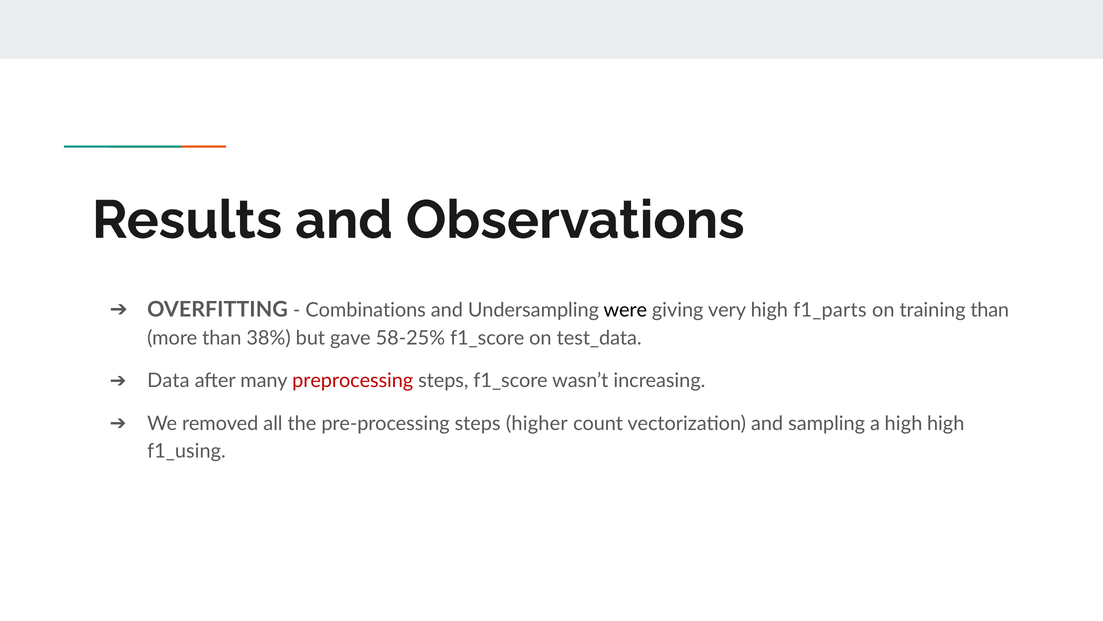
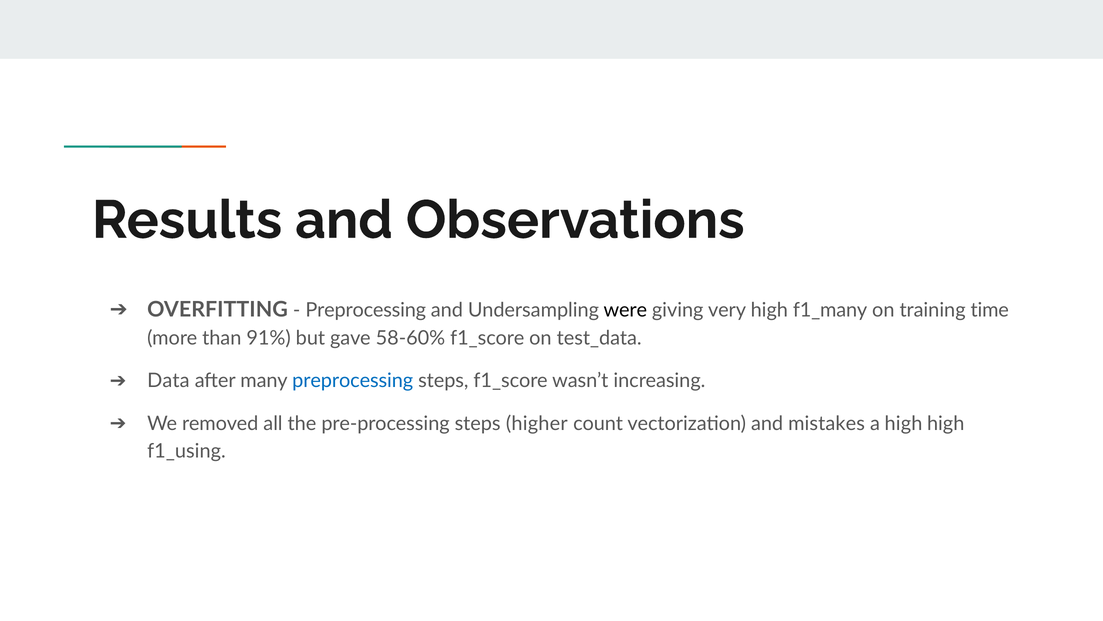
Combinations: Combinations -> Preprocessing (366, 310)
f1_parts: f1_parts -> f1_many (830, 310)
training than: than -> time (990, 310)
38%: 38% -> 91% (269, 338)
58-25%: 58-25% -> 58-60% (410, 338)
preprocessing colour: red -> blue (353, 381)
sampling: sampling -> mistakes (827, 423)
